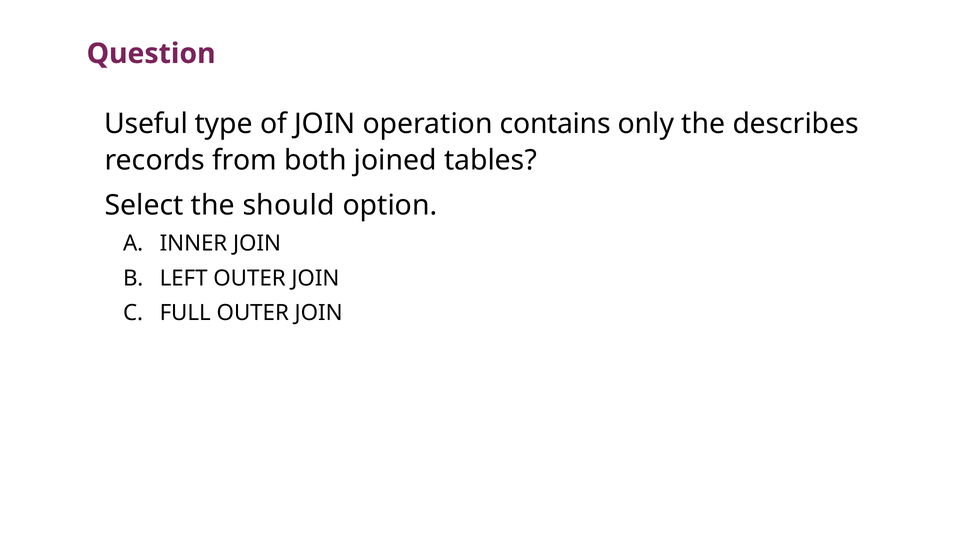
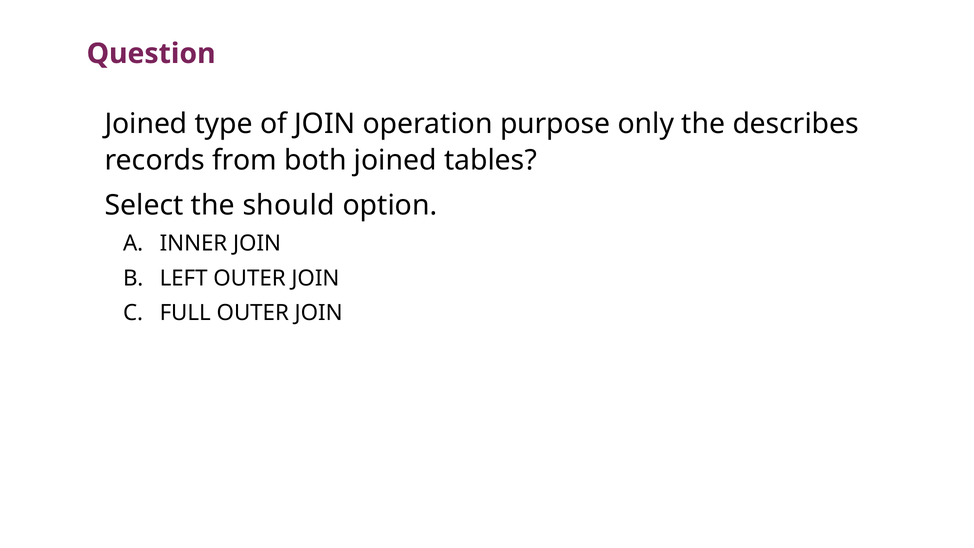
Useful: Useful -> Joined (146, 124)
contains: contains -> purpose (555, 124)
